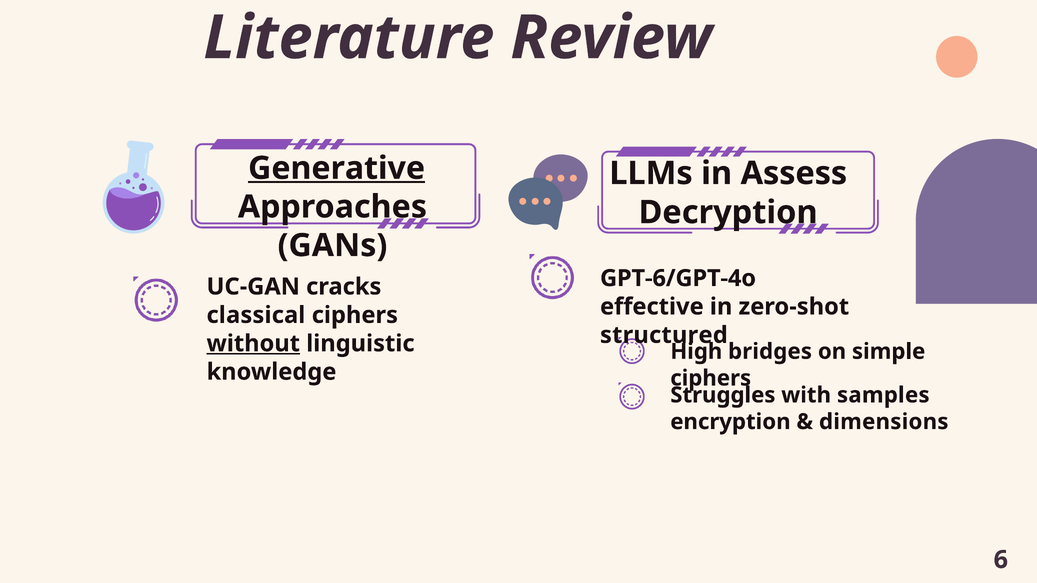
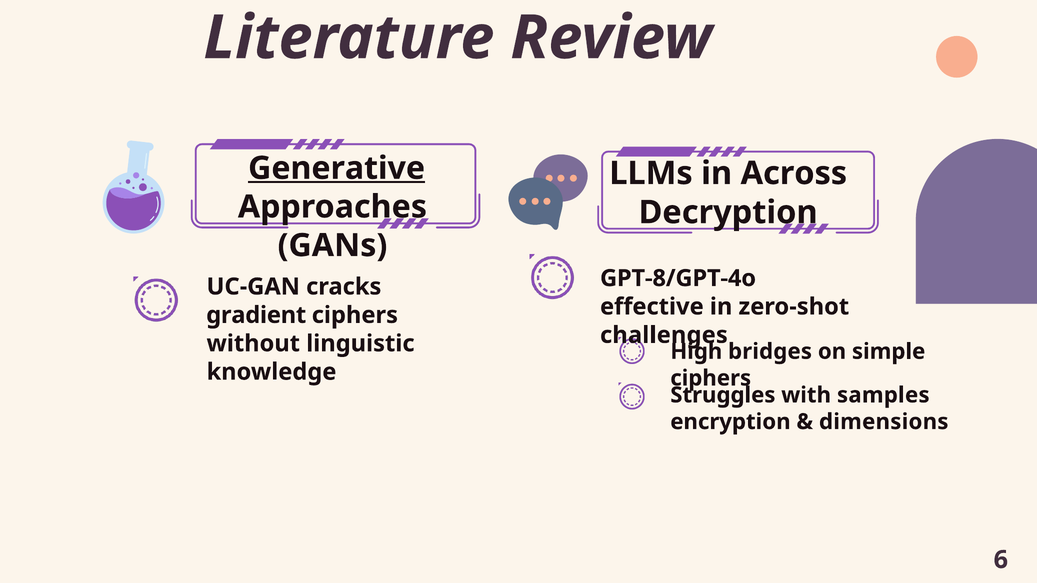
Assess: Assess -> Across (794, 173)
GPT-6/GPT-4o: GPT-6/GPT-4o -> GPT-8/GPT-4o (678, 278)
classical: classical -> gradient (256, 315)
structured: structured -> challenges (664, 335)
without underline: present -> none (253, 344)
